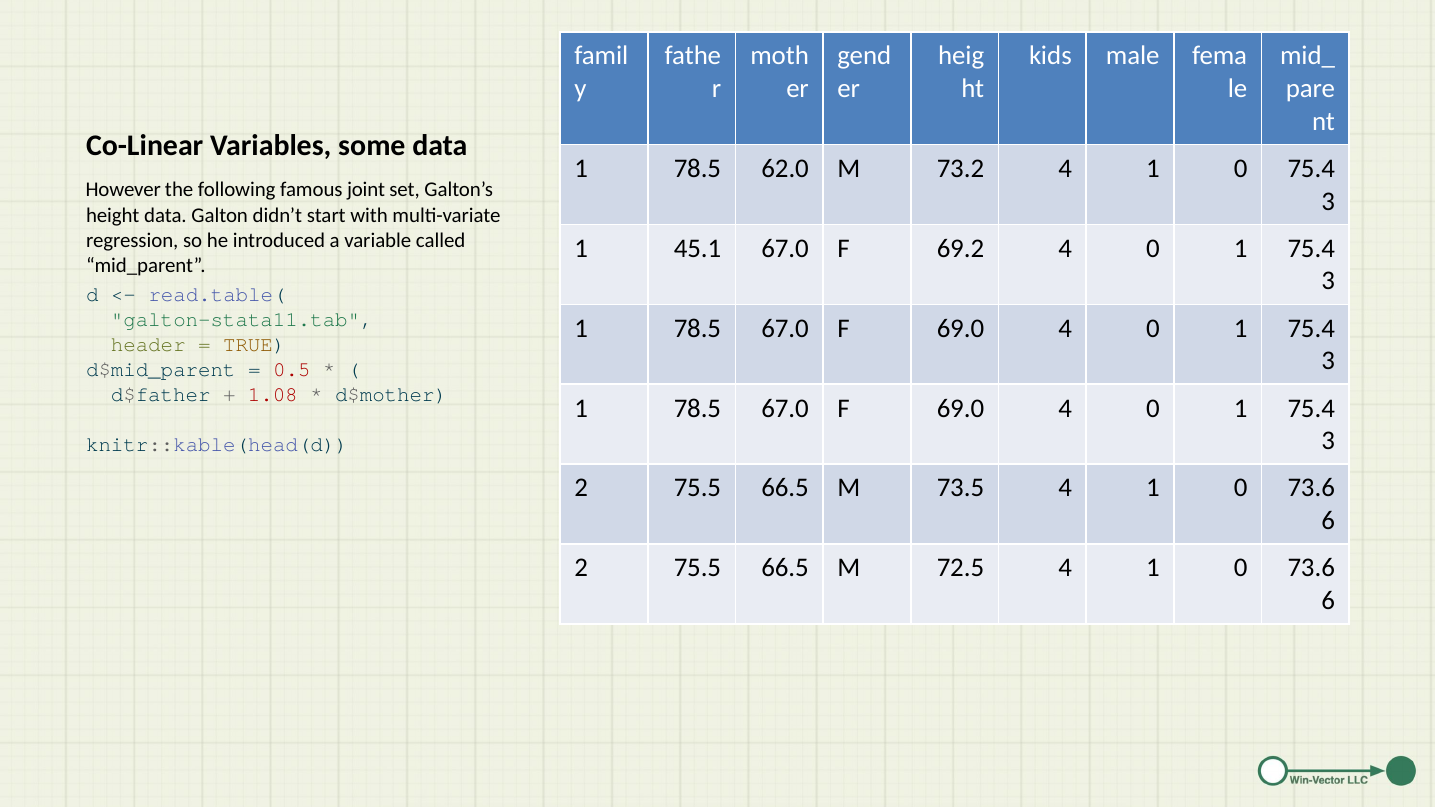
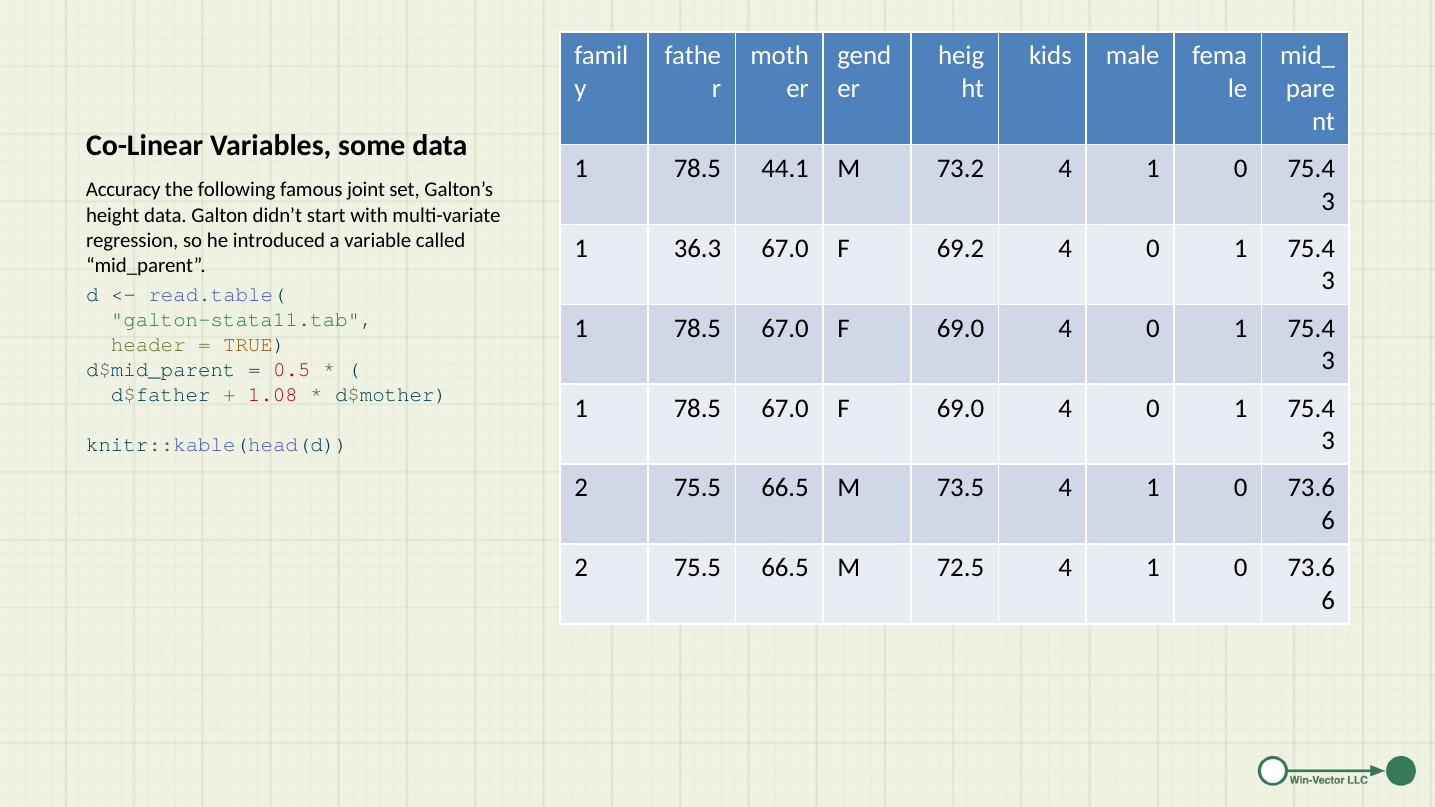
62.0: 62.0 -> 44.1 (785, 168)
However: However -> Accuracy (123, 190)
45.1: 45.1 -> 36.3 (697, 248)
